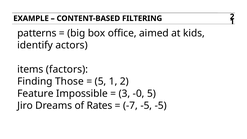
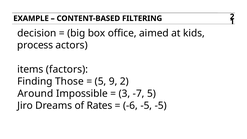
patterns: patterns -> decision (37, 33)
identify: identify -> process (35, 45)
5 1: 1 -> 9 (113, 81)
Feature: Feature -> Around (35, 93)
-0: -0 -> -7 (139, 93)
-7: -7 -> -6 (130, 105)
